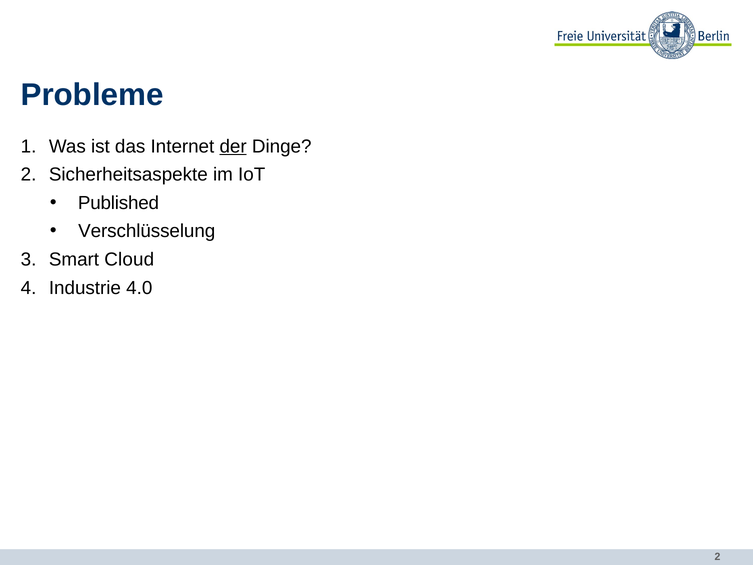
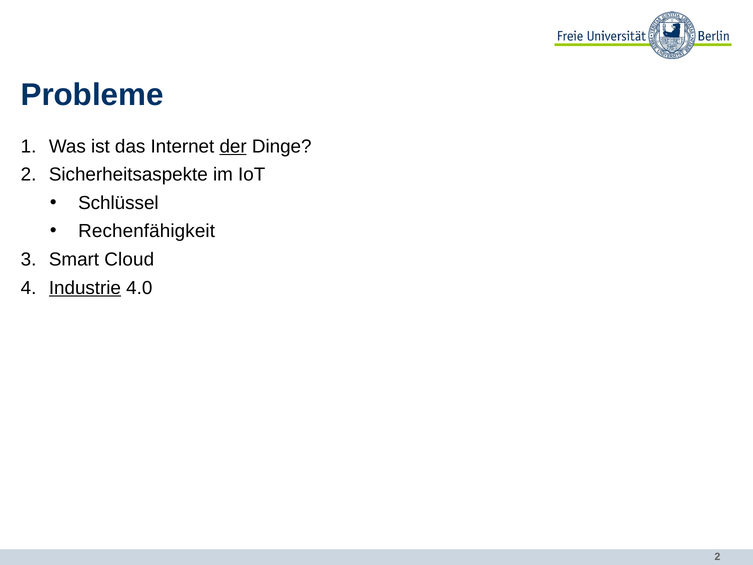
Published: Published -> Schlüssel (118, 203)
Verschlüsselung: Verschlüsselung -> Rechenfähigkeit (147, 231)
Industrie underline: none -> present (85, 288)
